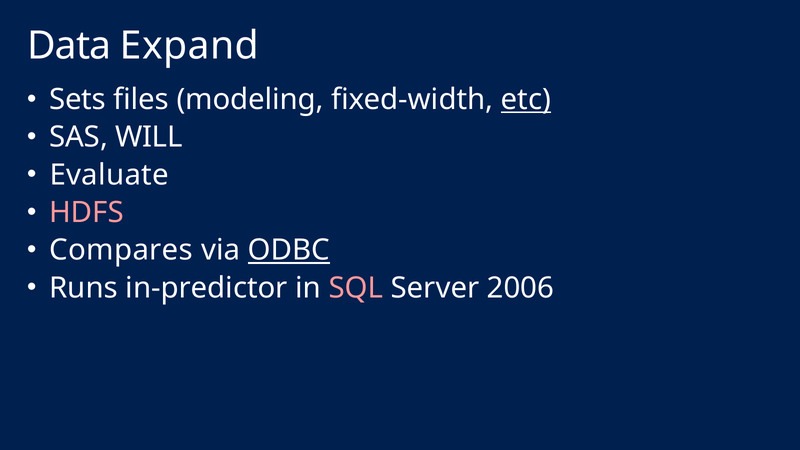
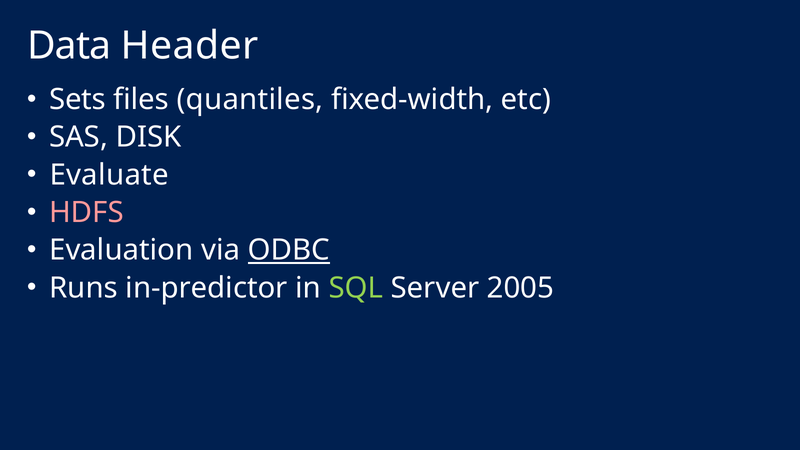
Expand: Expand -> Header (189, 46)
modeling: modeling -> quantiles (250, 100)
etc underline: present -> none (526, 100)
WILL: WILL -> DISK (149, 137)
Compares: Compares -> Evaluation (121, 250)
SQL colour: pink -> light green (356, 288)
2006: 2006 -> 2005 (521, 288)
